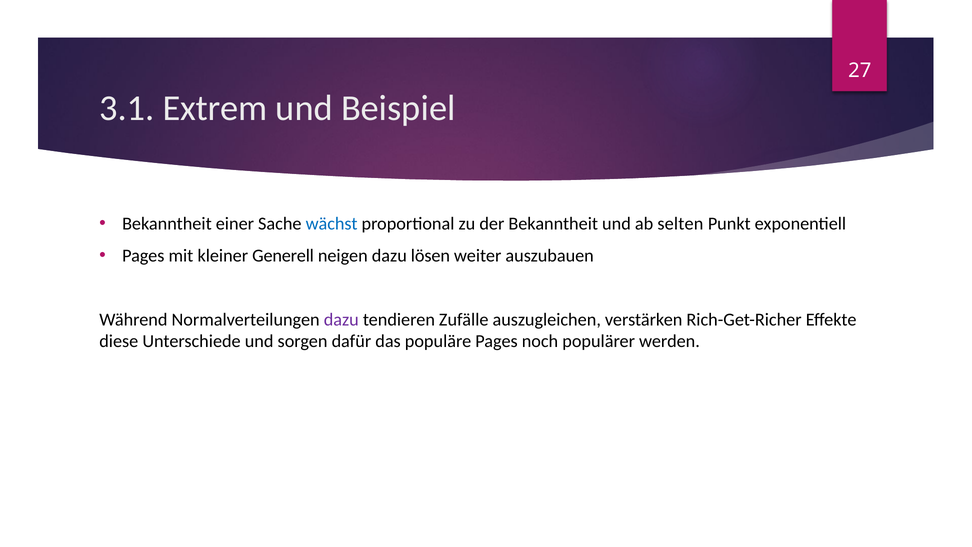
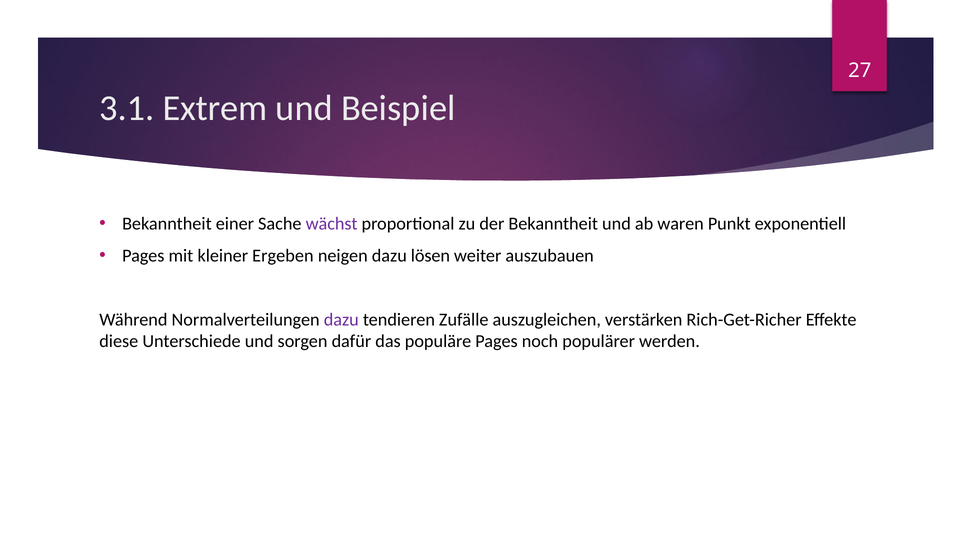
wächst colour: blue -> purple (332, 223)
selten: selten -> waren (681, 223)
Generell: Generell -> Ergeben (283, 255)
